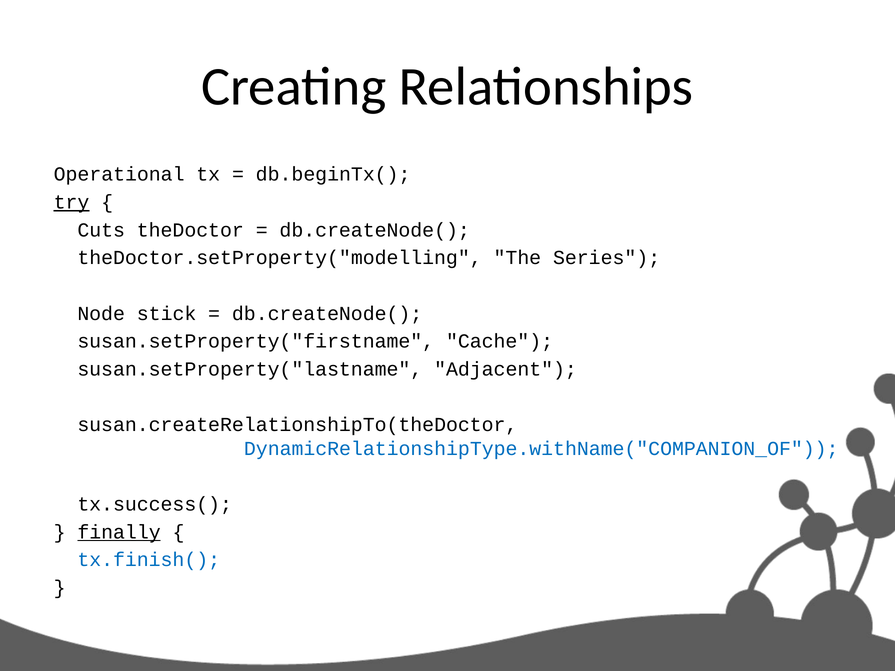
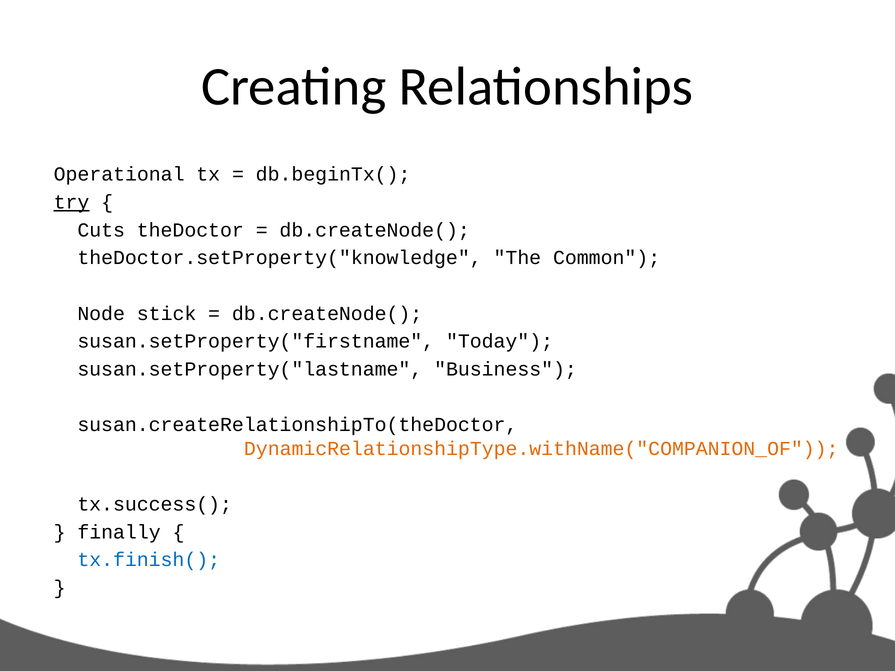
theDoctor.setProperty("modelling: theDoctor.setProperty("modelling -> theDoctor.setProperty("knowledge (280, 258)
Series: Series -> Common (607, 258)
Cache: Cache -> Today (500, 341)
Adjacent: Adjacent -> Business (506, 369)
DynamicRelationshipType.withName("COMPANION_OF colour: blue -> orange (541, 449)
finally underline: present -> none (119, 532)
